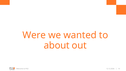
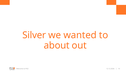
Were: Were -> Silver (34, 35)
